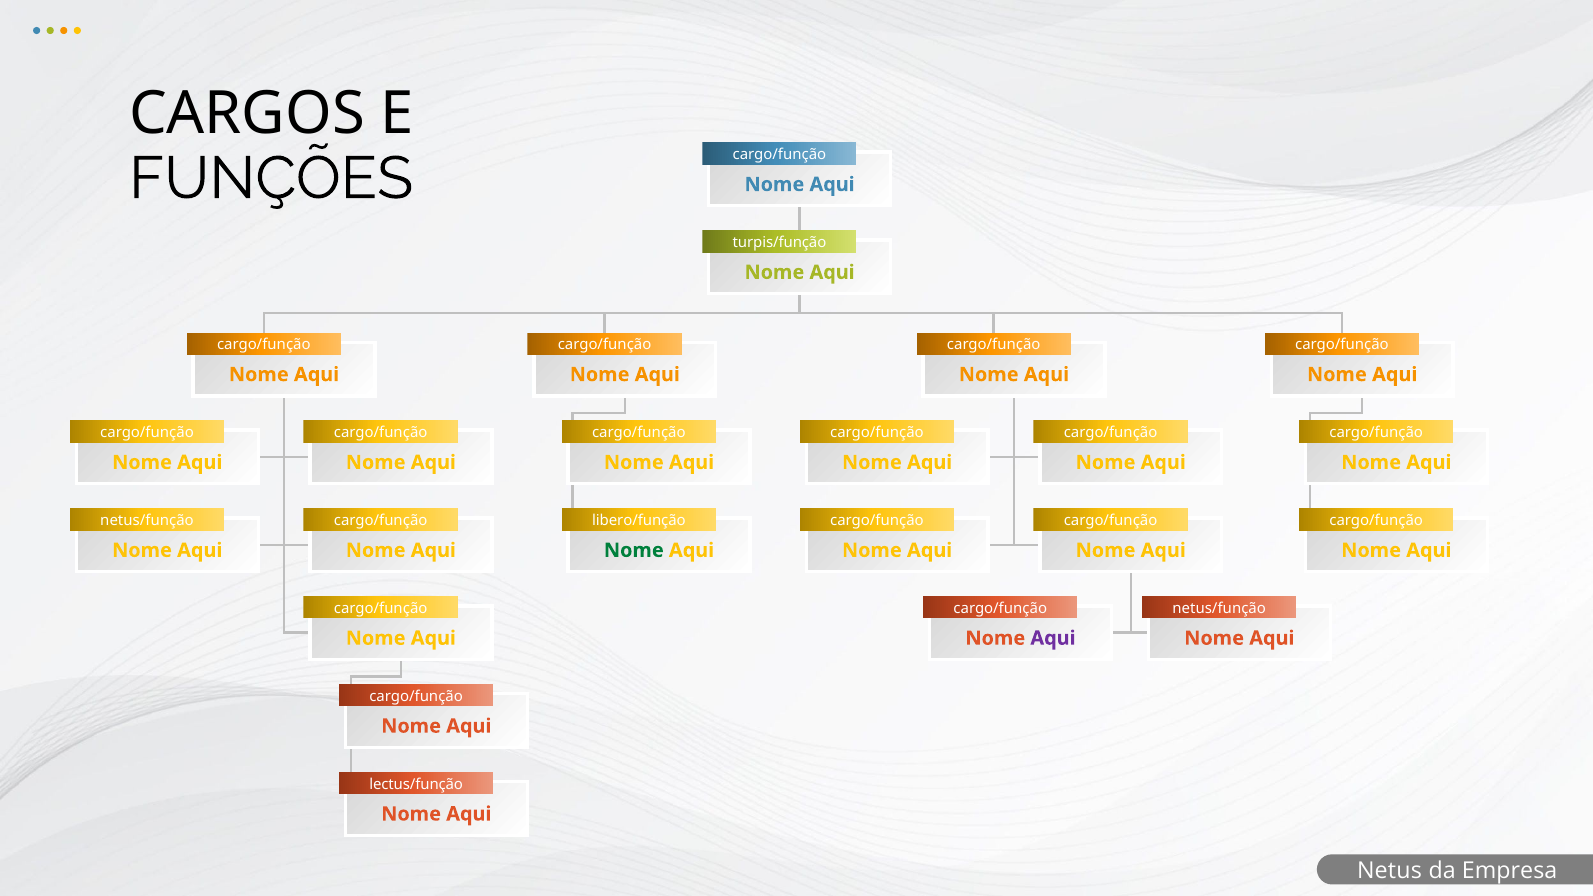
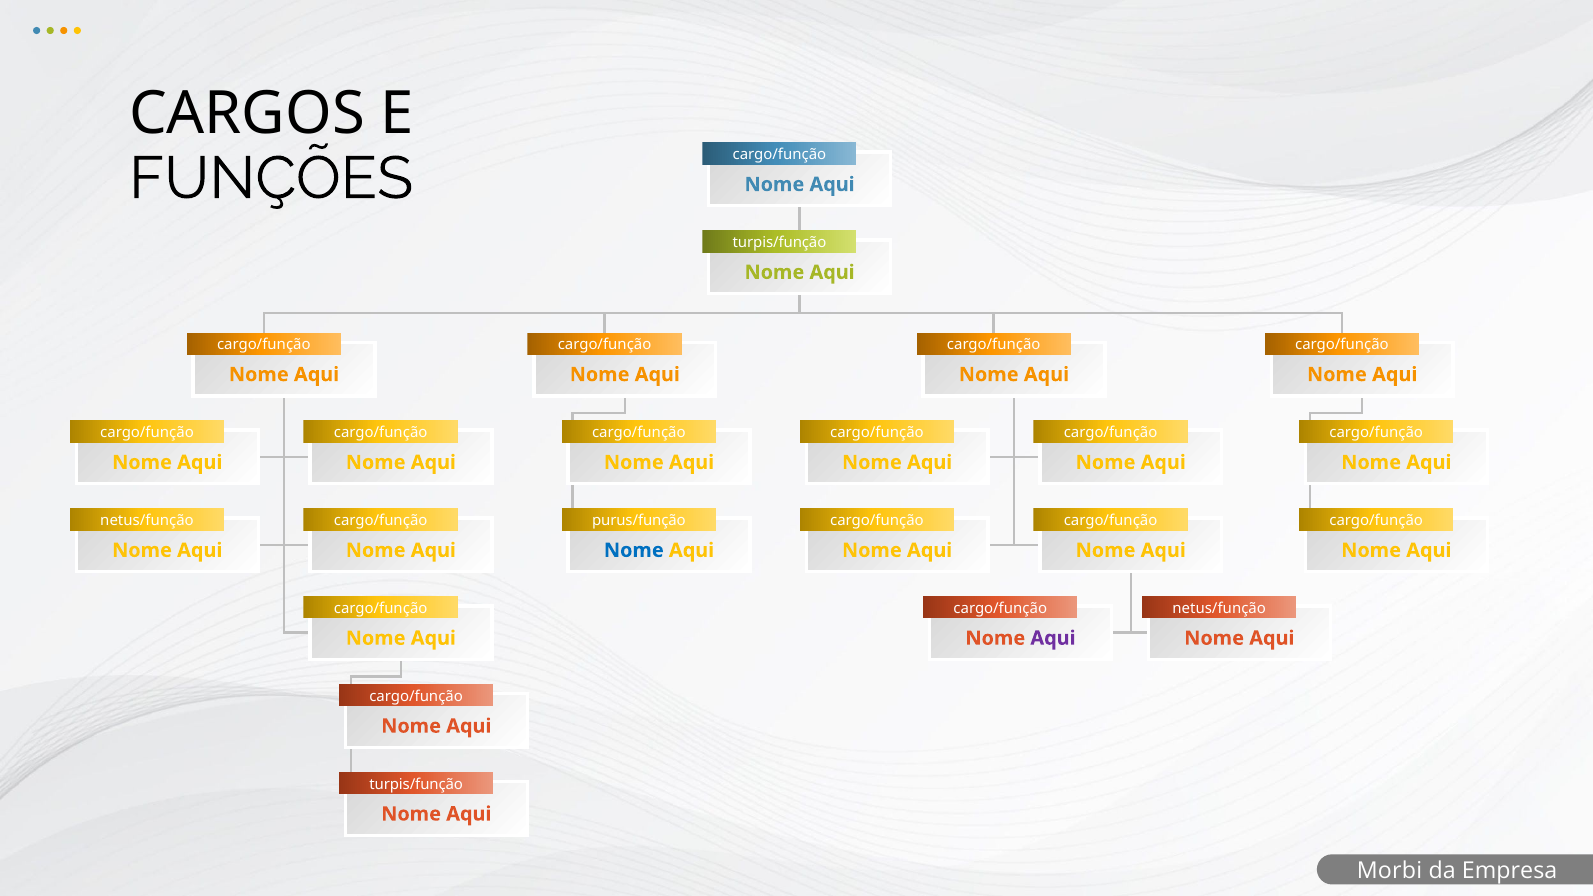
libero/função: libero/função -> purus/função (639, 521)
Nome colour: green -> blue (634, 550)
lectus/função: lectus/função -> turpis/função (416, 784)
Netus: Netus -> Morbi (1390, 871)
